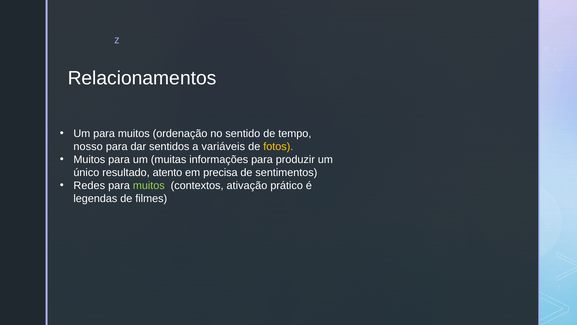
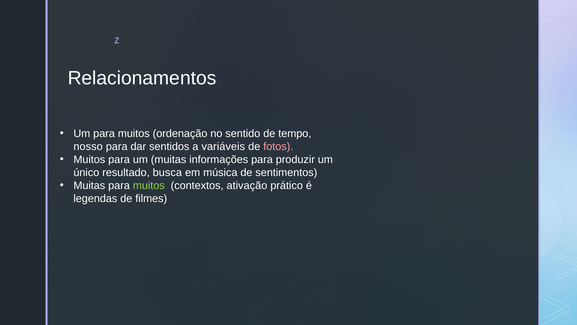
fotos colour: yellow -> pink (278, 146)
atento: atento -> busca (167, 172)
precisa: precisa -> música (220, 172)
Redes: Redes -> Muitas (89, 185)
